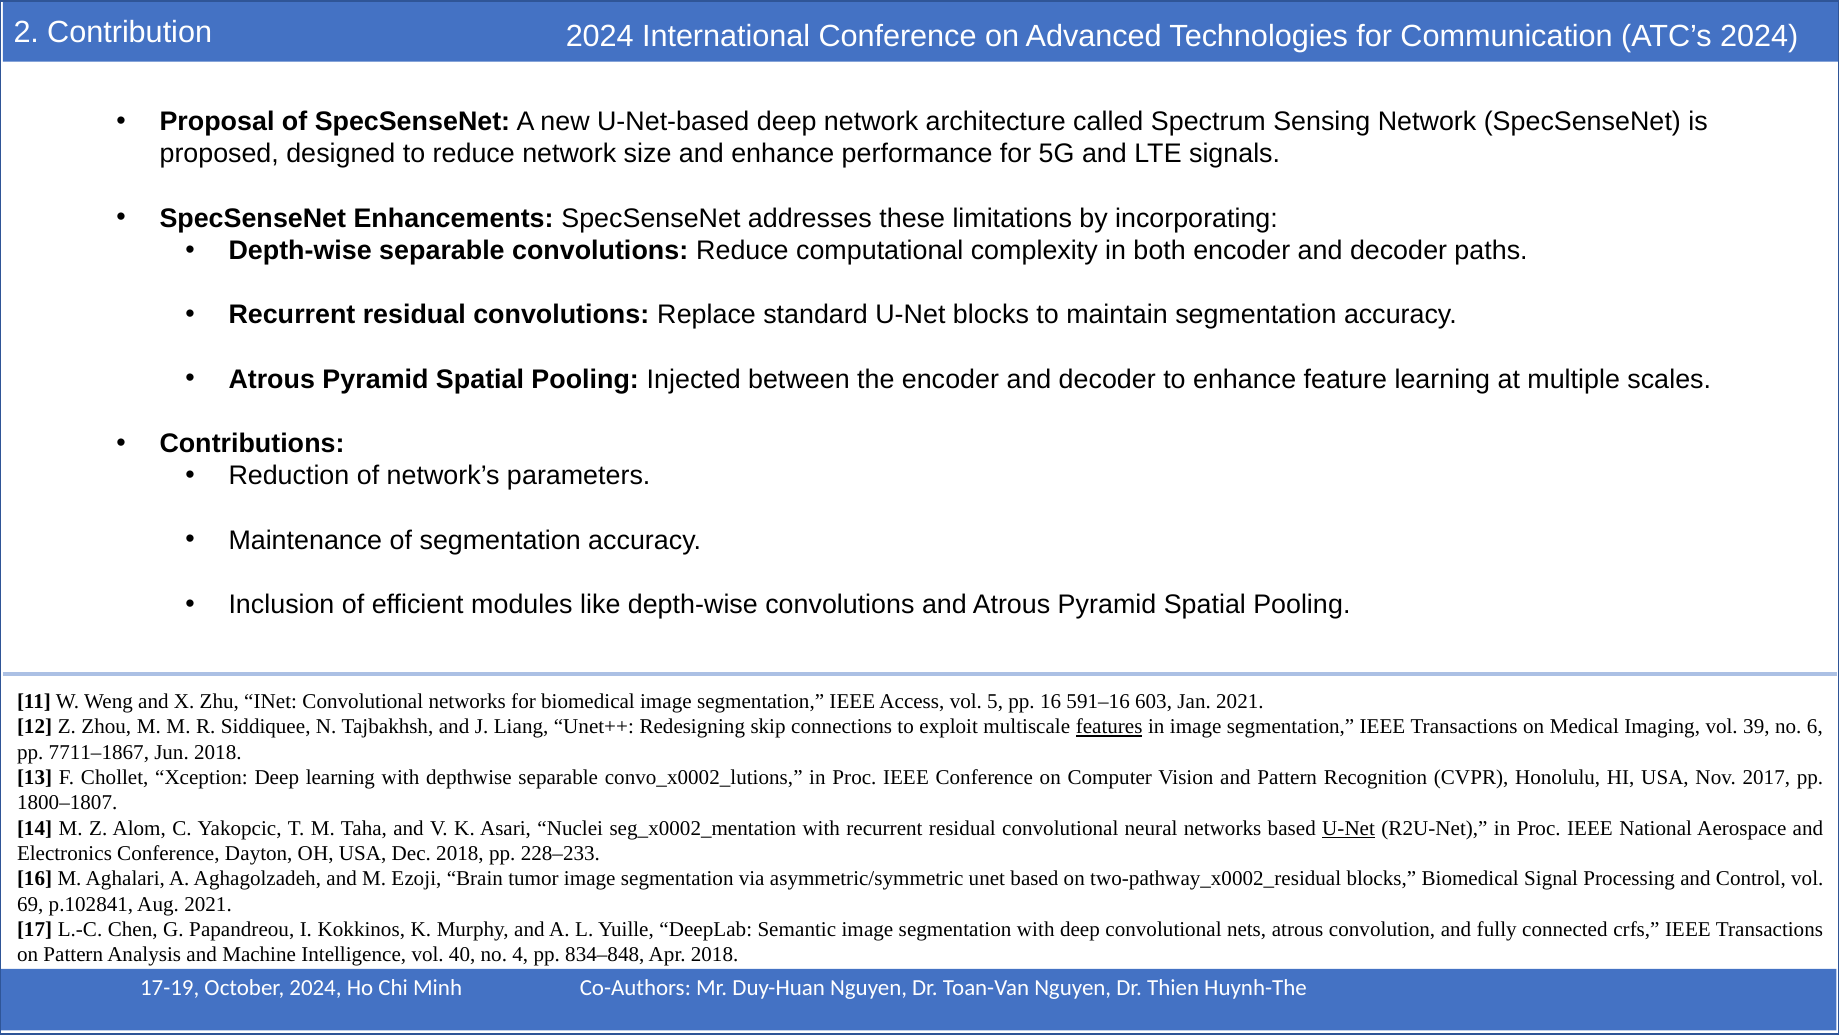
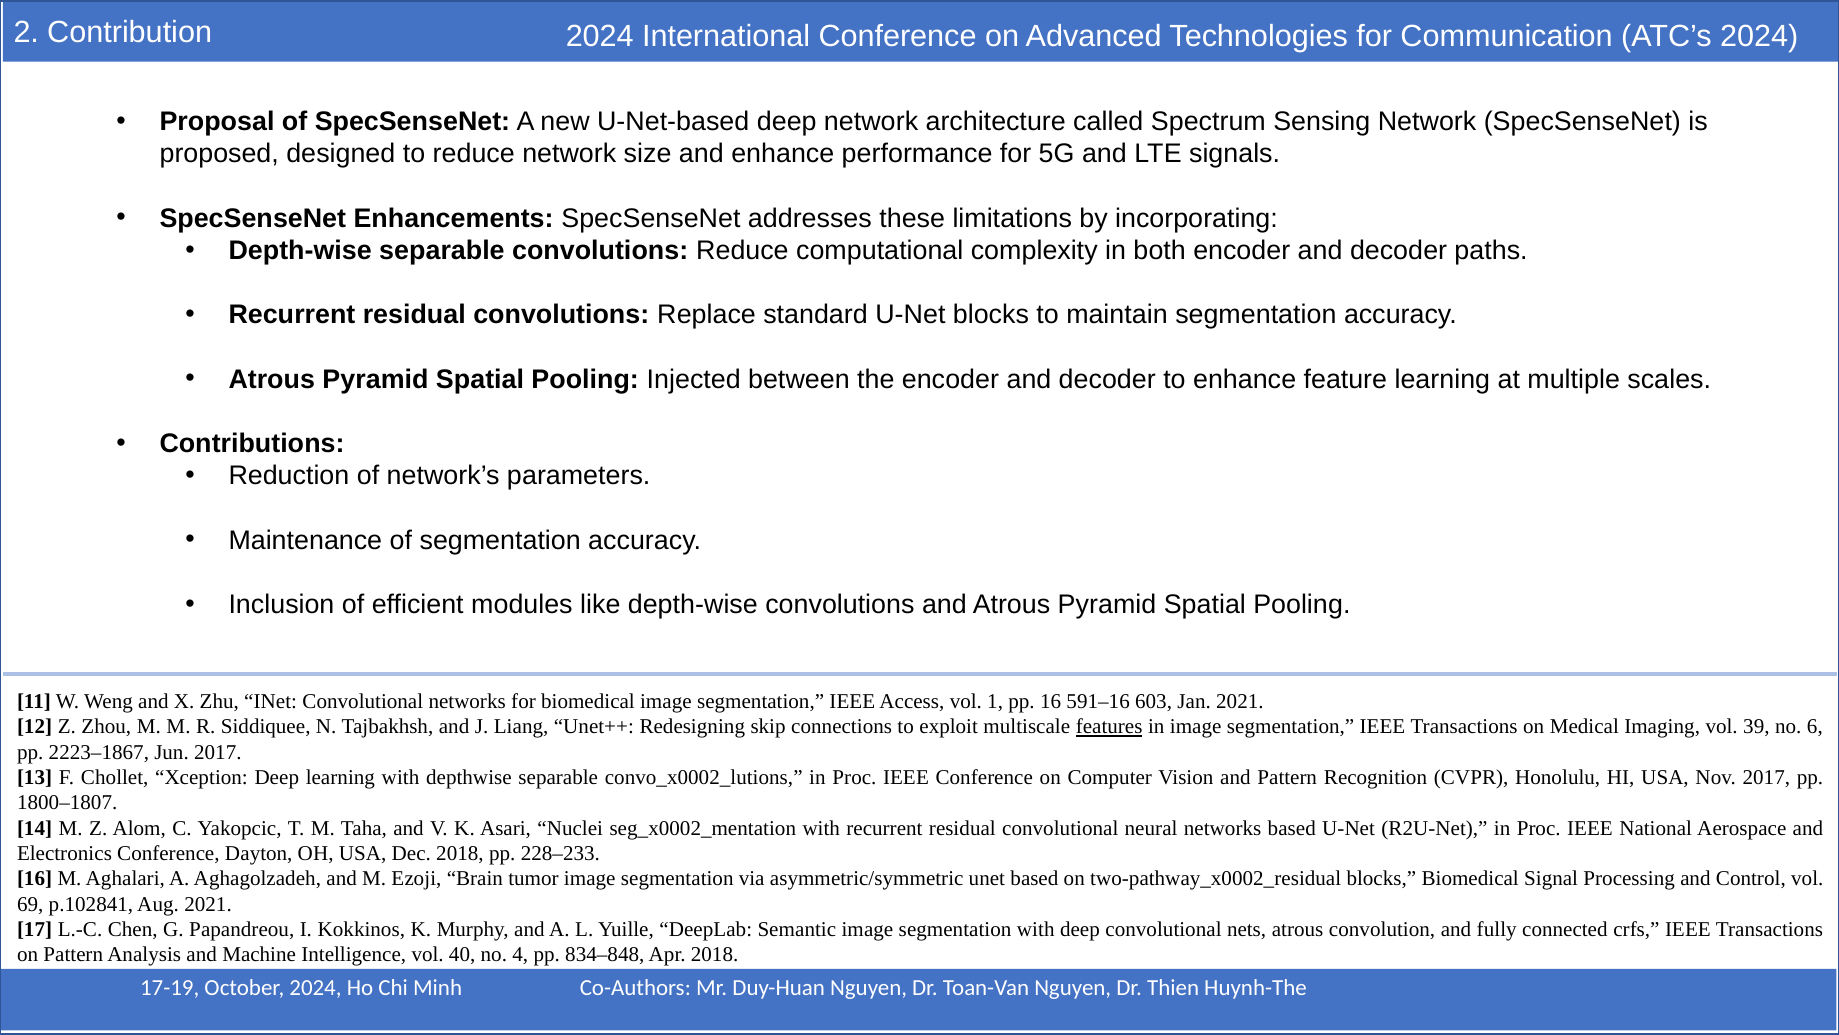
5: 5 -> 1 (995, 701)
7711–1867: 7711–1867 -> 2223–1867 (99, 752)
Jun 2018: 2018 -> 2017 (218, 752)
U-Net underline: present -> none (1349, 828)
